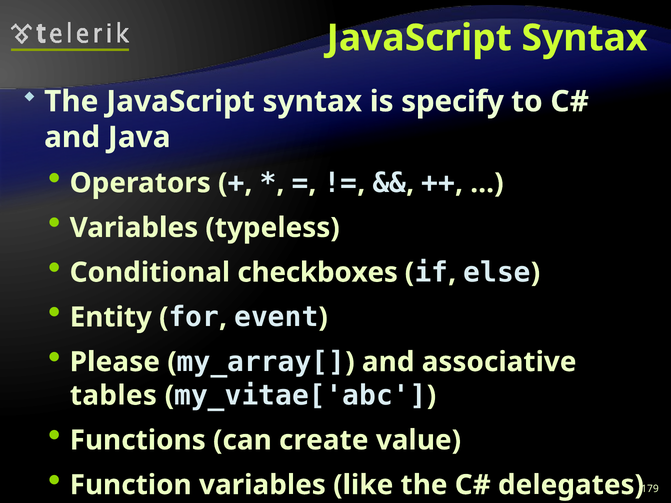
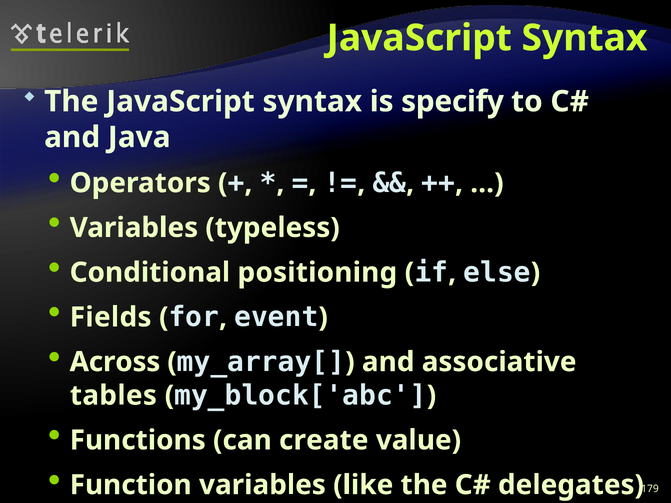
checkboxes: checkboxes -> positioning (317, 273)
Entity: Entity -> Fields (111, 317)
Please: Please -> Across (115, 362)
my_vitae['abc: my_vitae['abc -> my_block['abc (300, 396)
